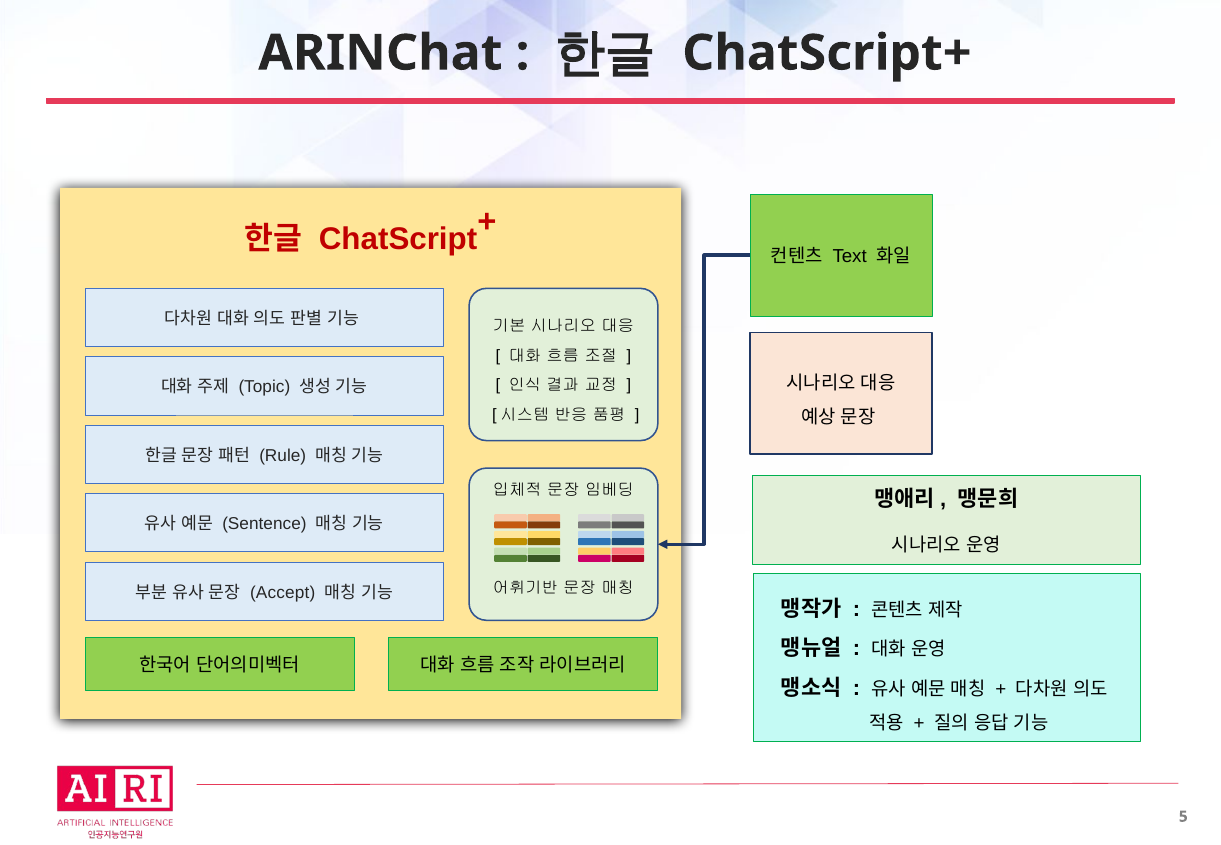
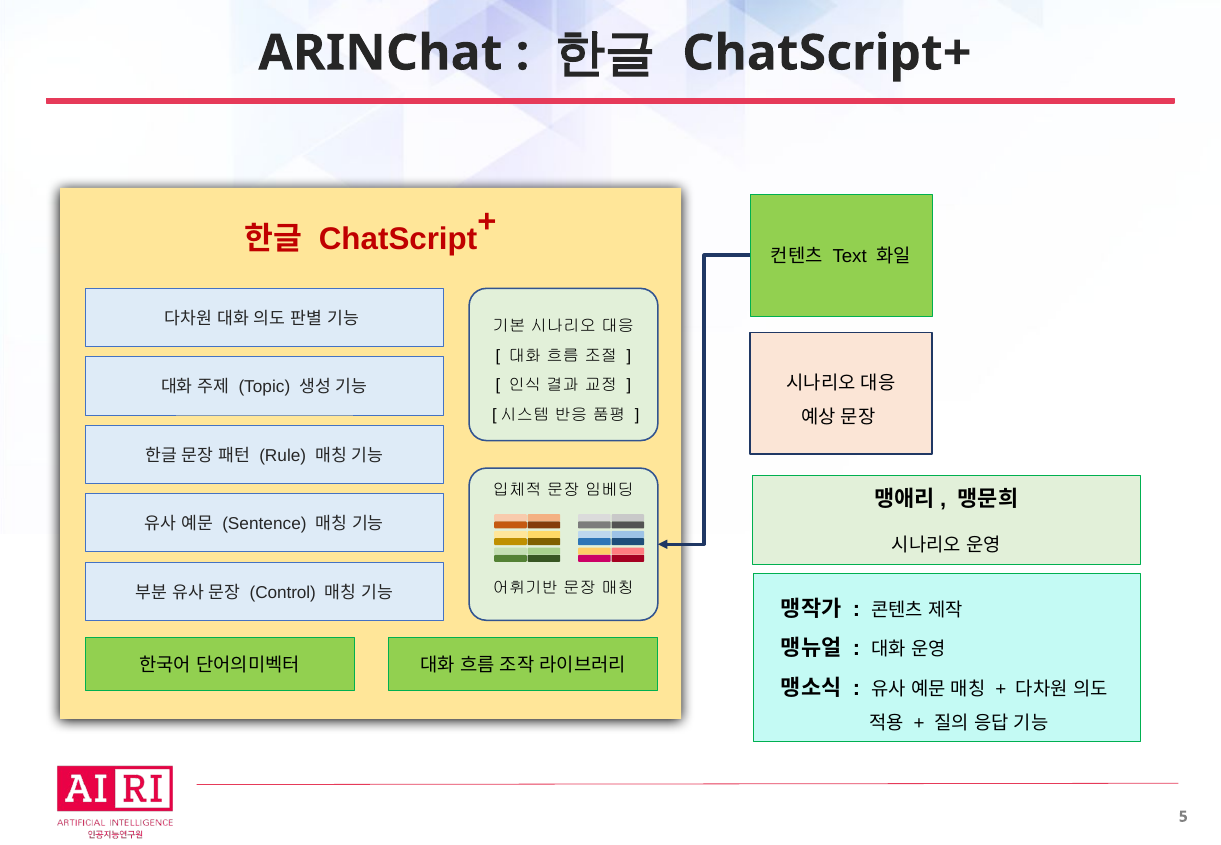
Accept: Accept -> Control (283, 593)
